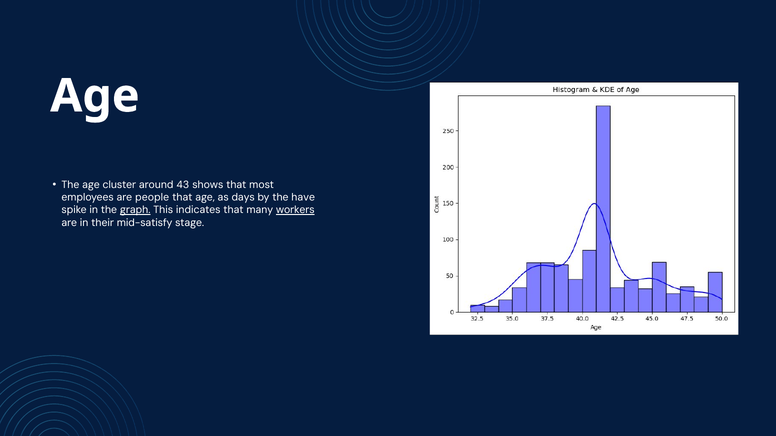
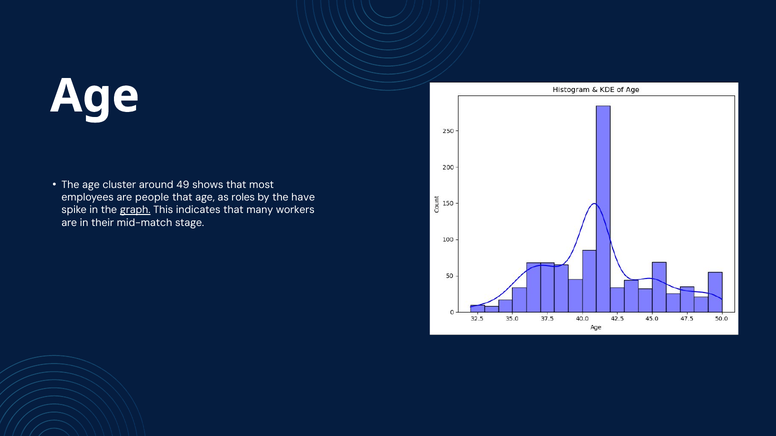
43: 43 -> 49 (183, 185)
days: days -> roles (243, 198)
workers underline: present -> none (295, 210)
mid-satisfy: mid-satisfy -> mid-match (145, 223)
